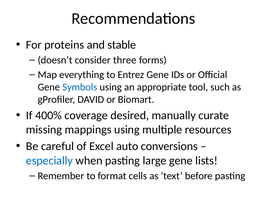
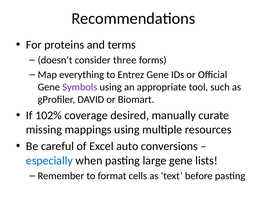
stable: stable -> terms (122, 45)
Symbols colour: blue -> purple (80, 87)
400%: 400% -> 102% (49, 116)
